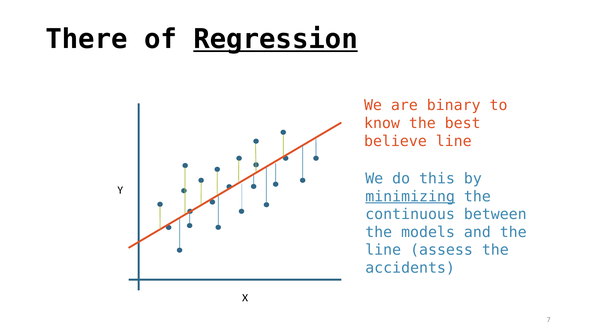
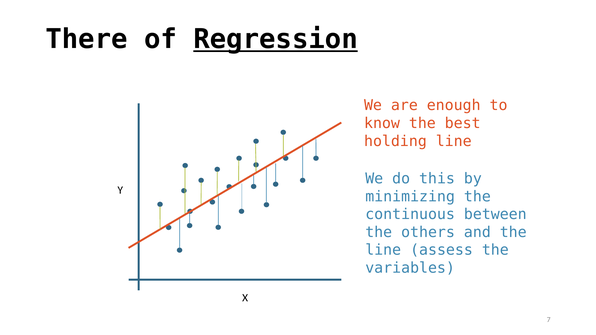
binary: binary -> enough (454, 105)
believe: believe -> holding (395, 141)
minimizing underline: present -> none (410, 197)
models: models -> others (428, 232)
accidents: accidents -> variables (410, 268)
